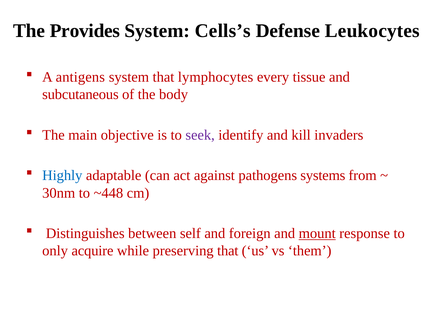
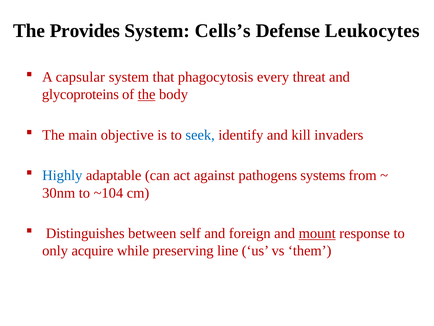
antigens: antigens -> capsular (80, 77)
lymphocytes: lymphocytes -> phagocytosis (216, 77)
tissue: tissue -> threat (309, 77)
subcutaneous: subcutaneous -> glycoproteins (80, 94)
the underline: none -> present (147, 94)
seek colour: purple -> blue (200, 135)
~448: ~448 -> ~104 (108, 193)
preserving that: that -> line (228, 250)
